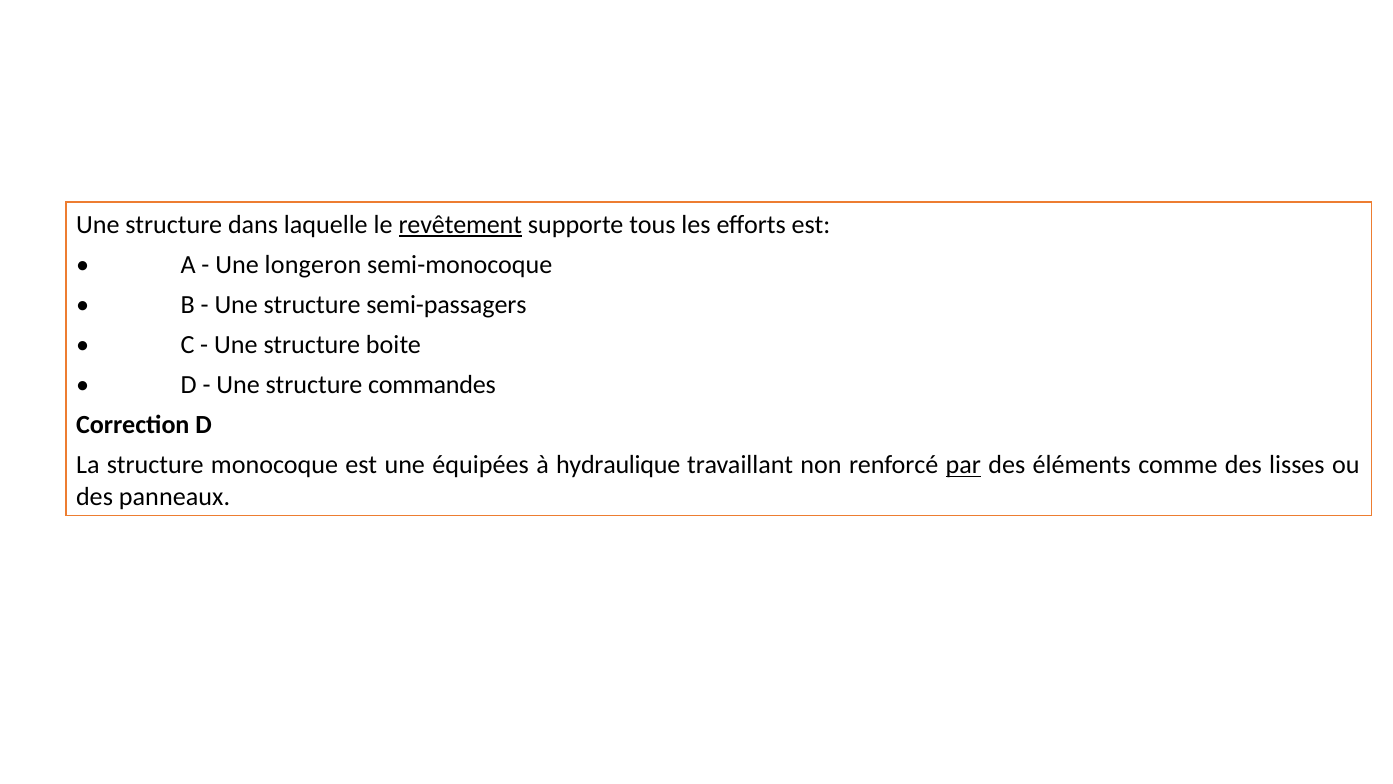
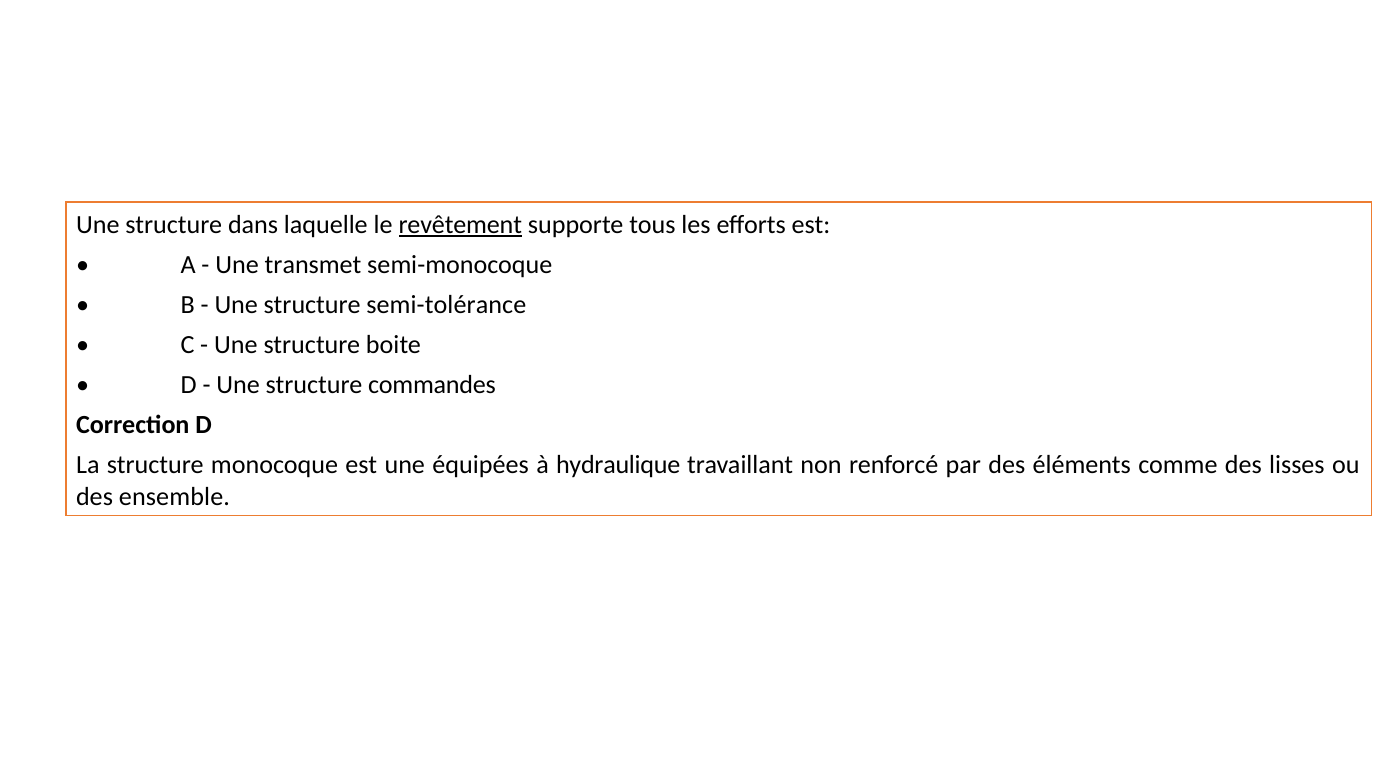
longeron: longeron -> transmet (313, 265)
semi-passagers: semi-passagers -> semi-tolérance (446, 305)
par underline: present -> none (963, 465)
panneaux: panneaux -> ensemble (174, 496)
